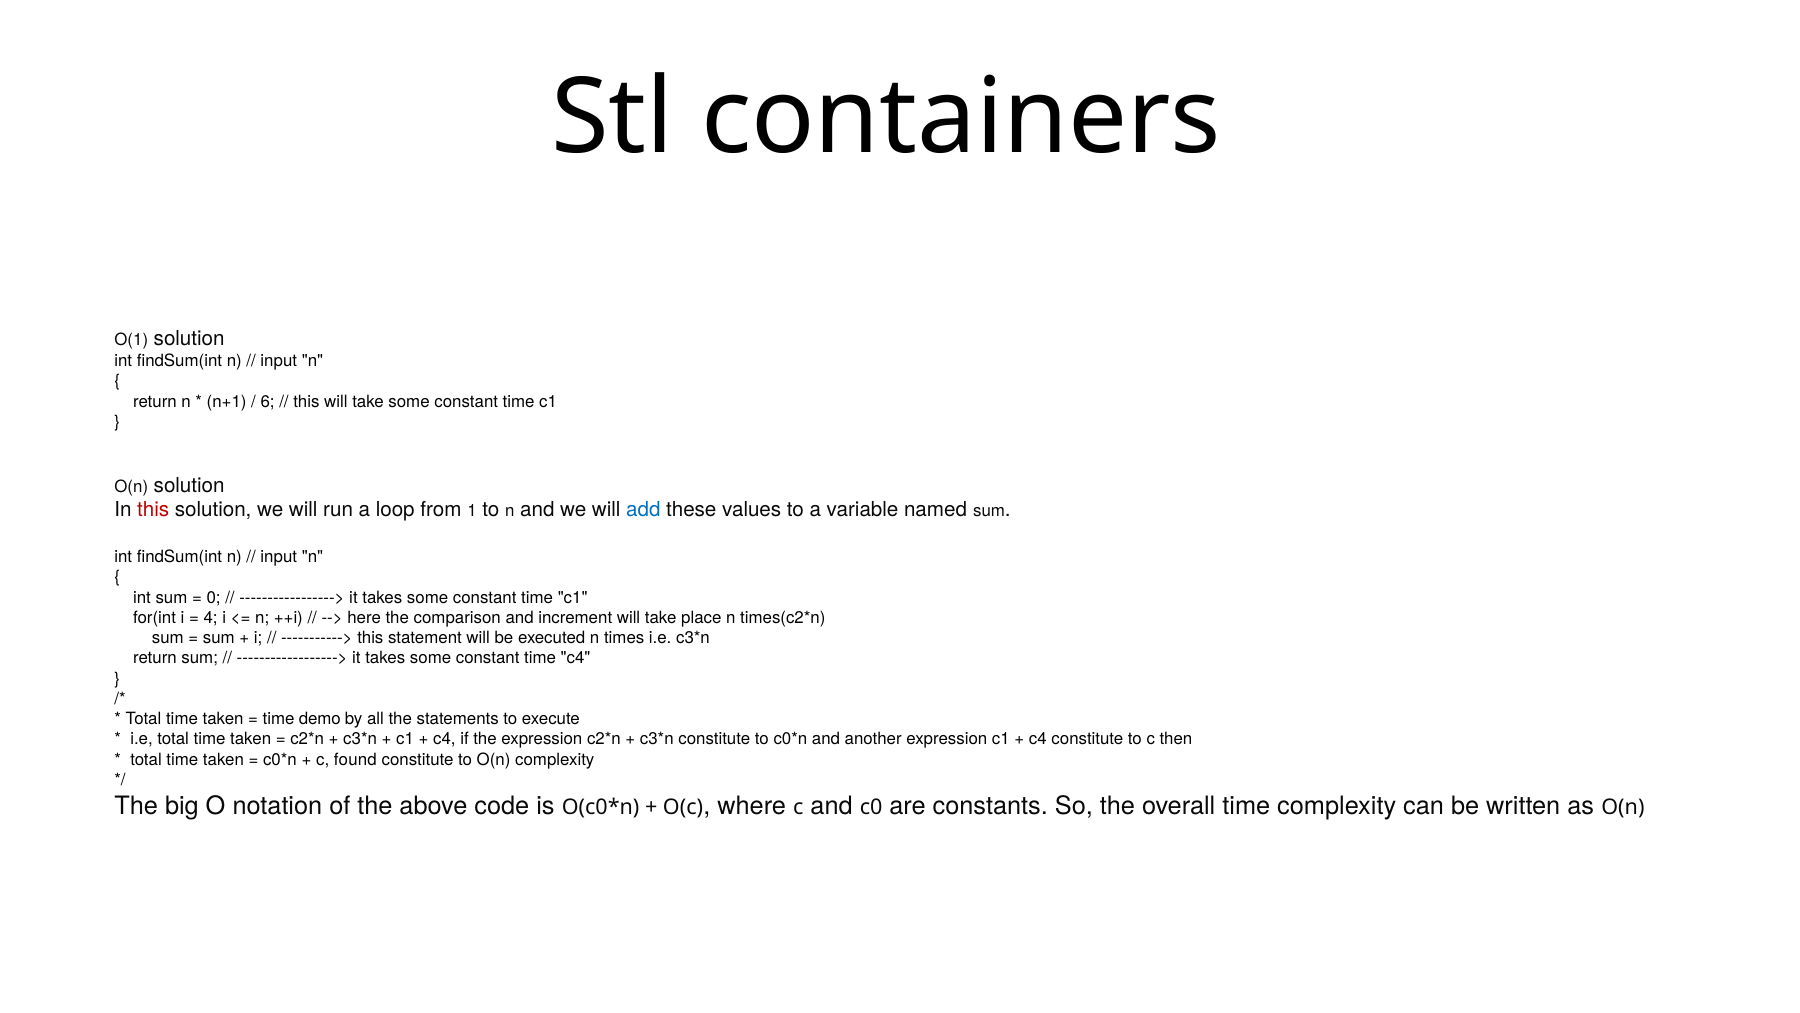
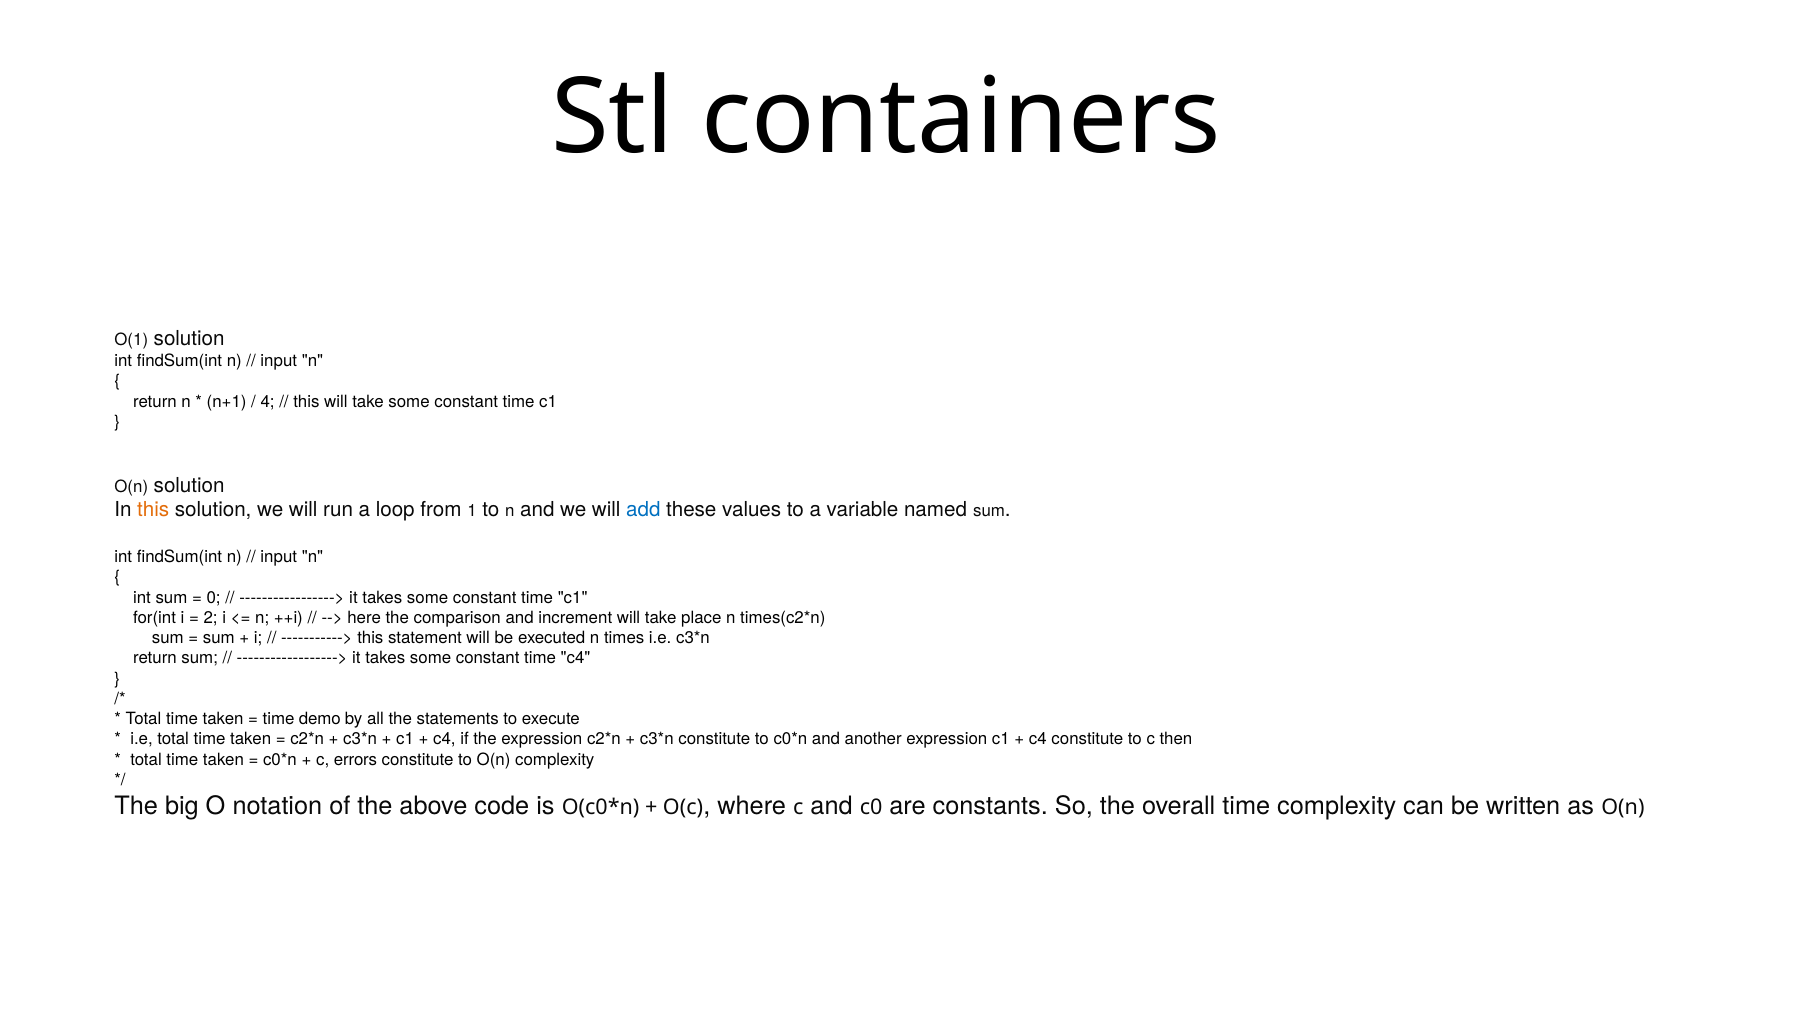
6: 6 -> 4 (268, 401)
this colour: red -> orange (153, 510)
4: 4 -> 2 (211, 617)
found: found -> errors (355, 759)
